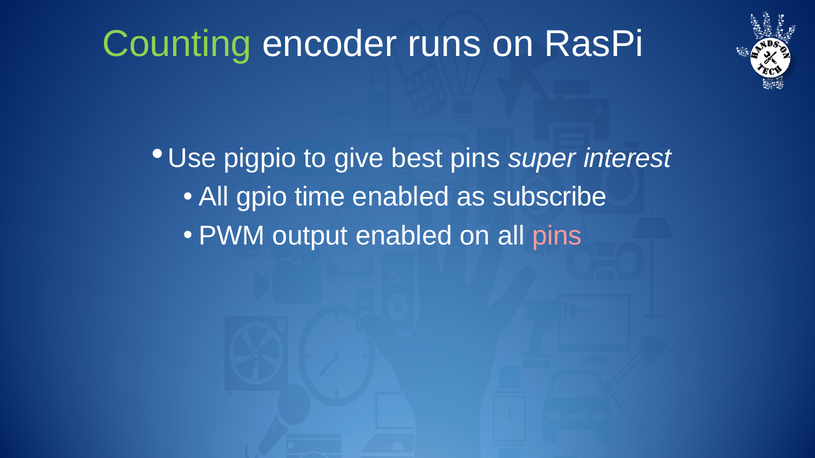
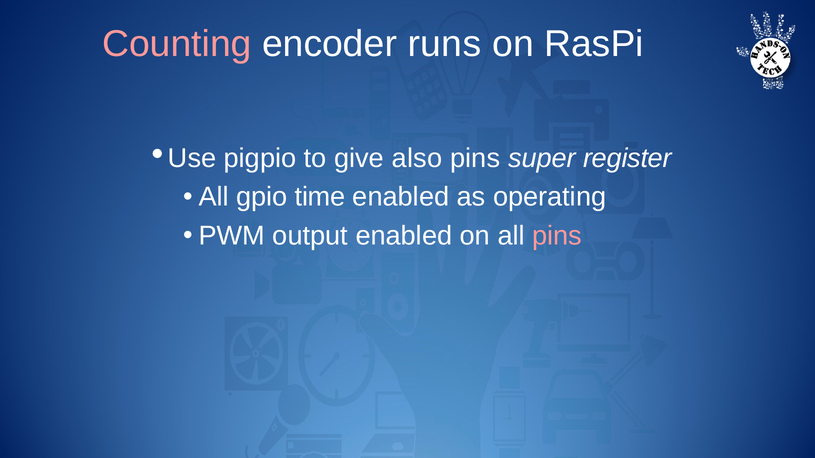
Counting colour: light green -> pink (177, 44)
best: best -> also (417, 158)
interest: interest -> register (627, 158)
subscribe: subscribe -> operating (550, 197)
